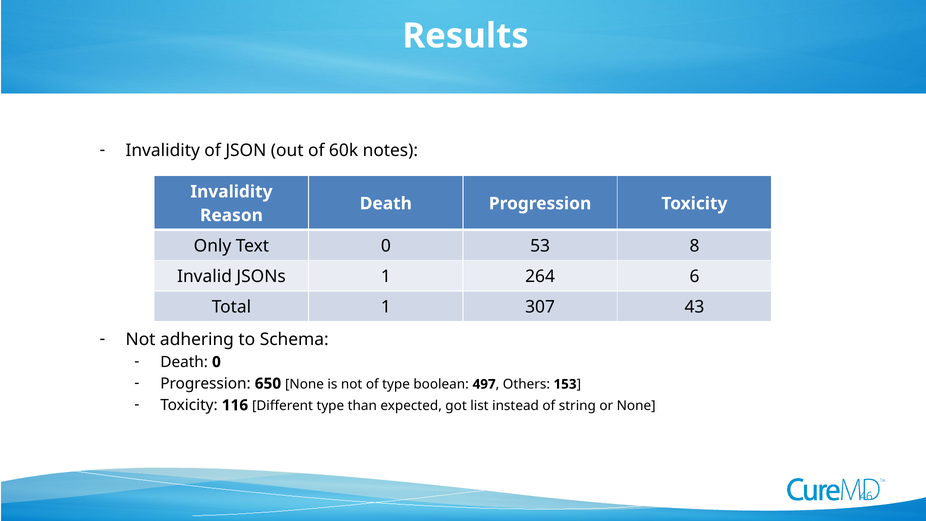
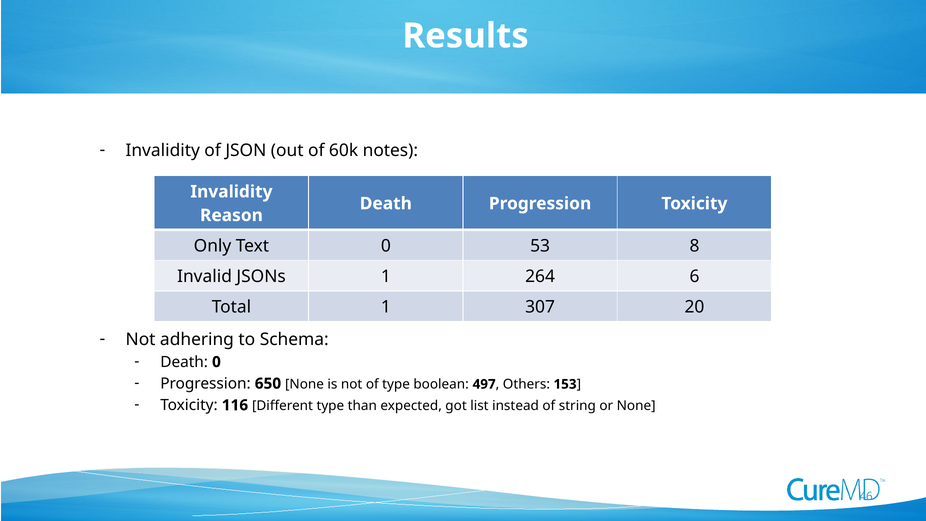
43: 43 -> 20 (694, 307)
